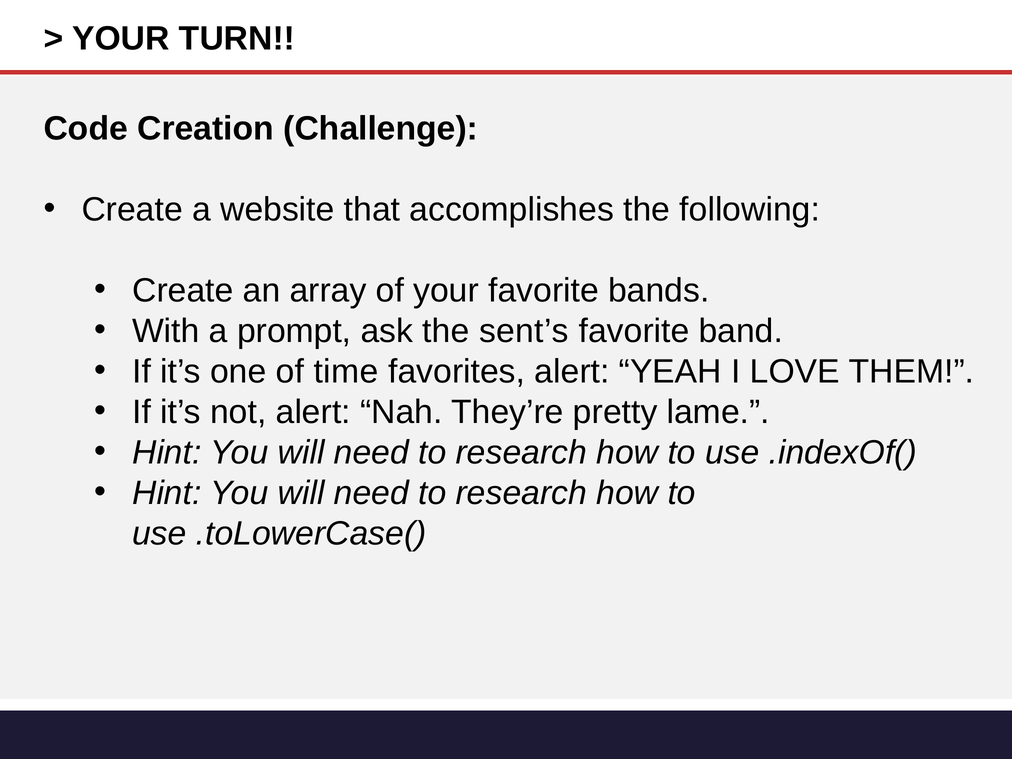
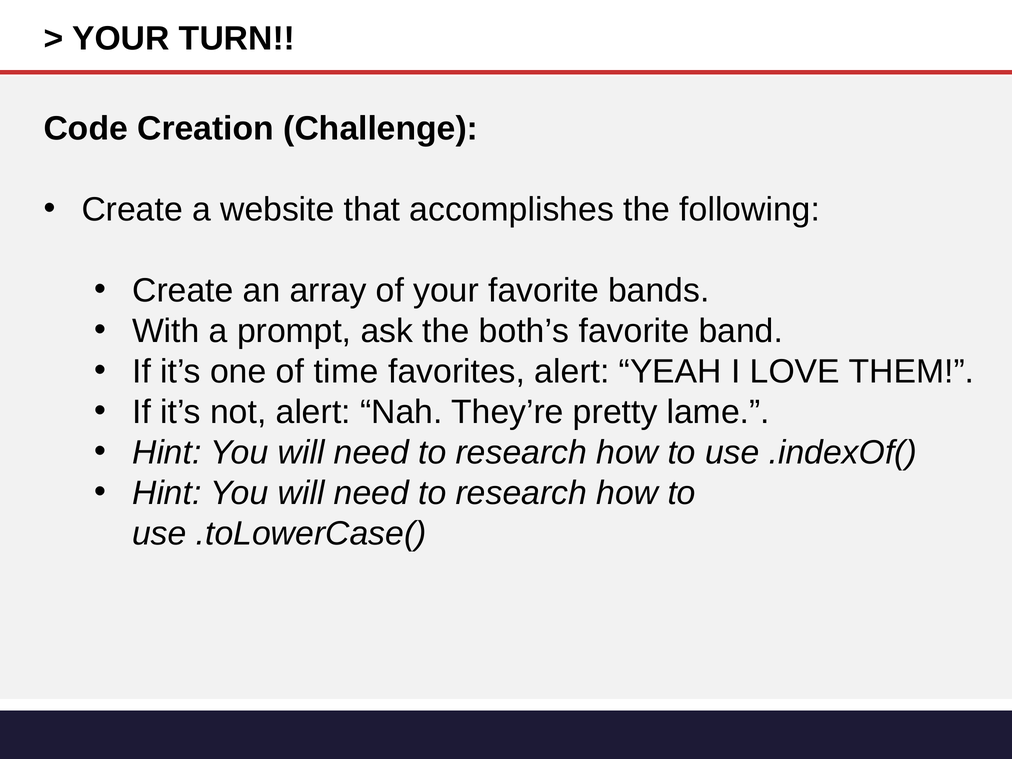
sent’s: sent’s -> both’s (524, 331)
